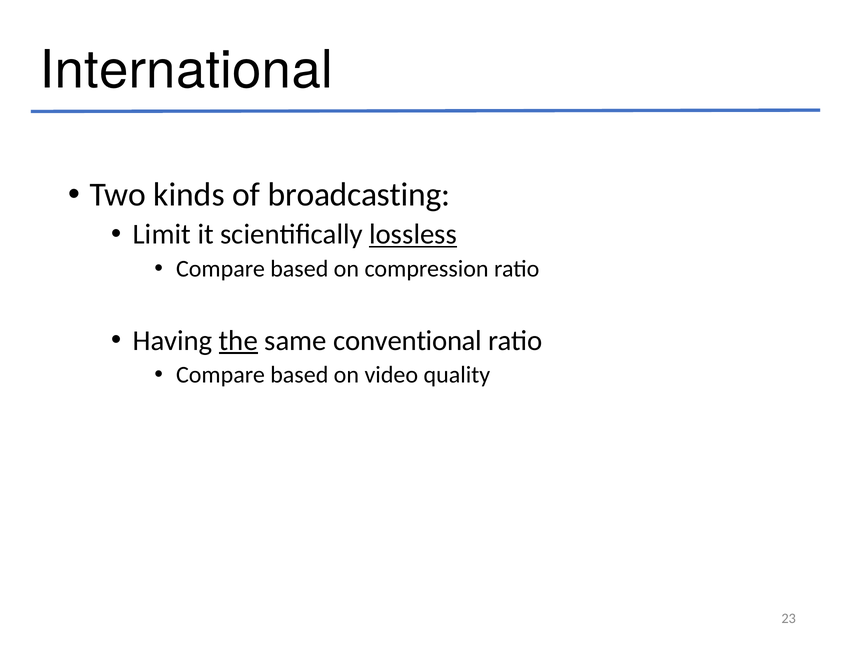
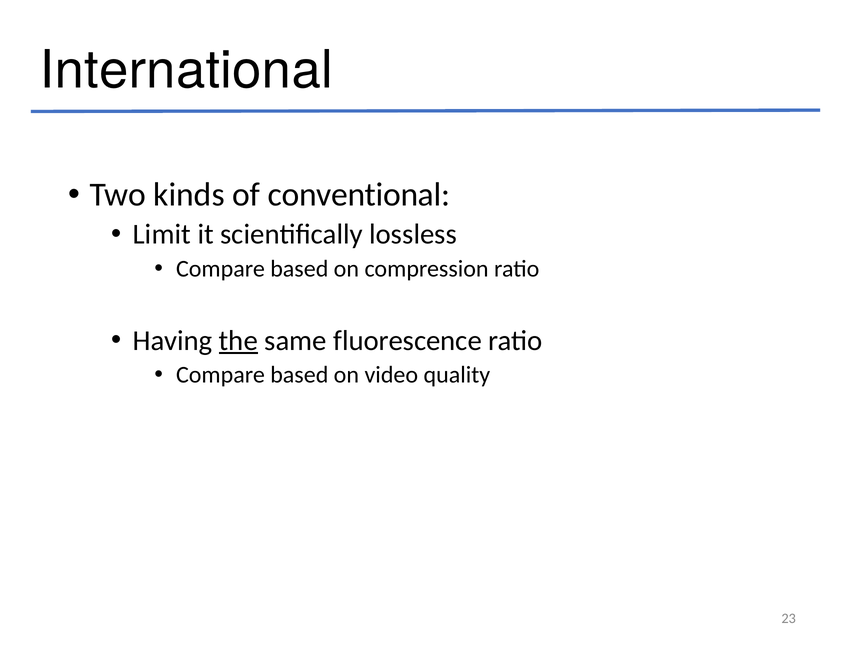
broadcasting: broadcasting -> conventional (359, 195)
lossless underline: present -> none (413, 234)
conventional: conventional -> fluorescence (408, 341)
